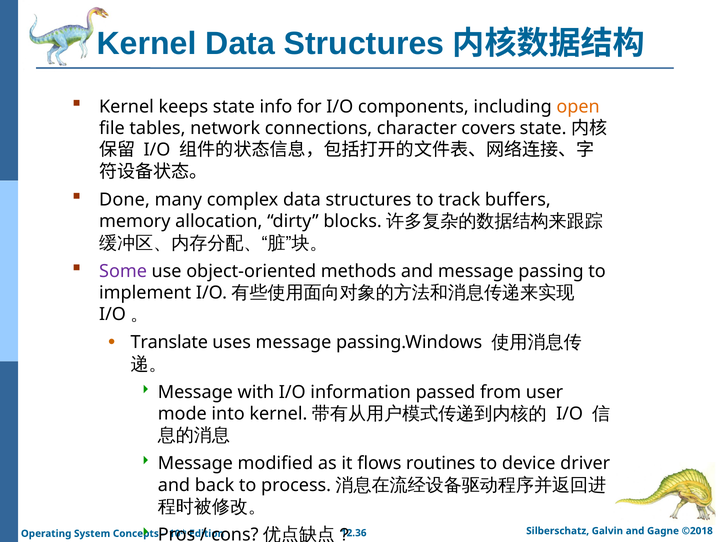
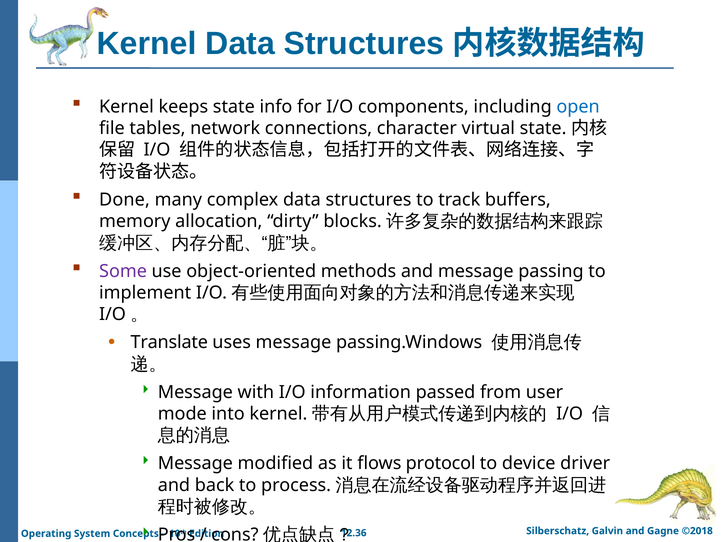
open colour: orange -> blue (578, 107)
covers: covers -> virtual (488, 128)
routines: routines -> protocol (441, 463)
